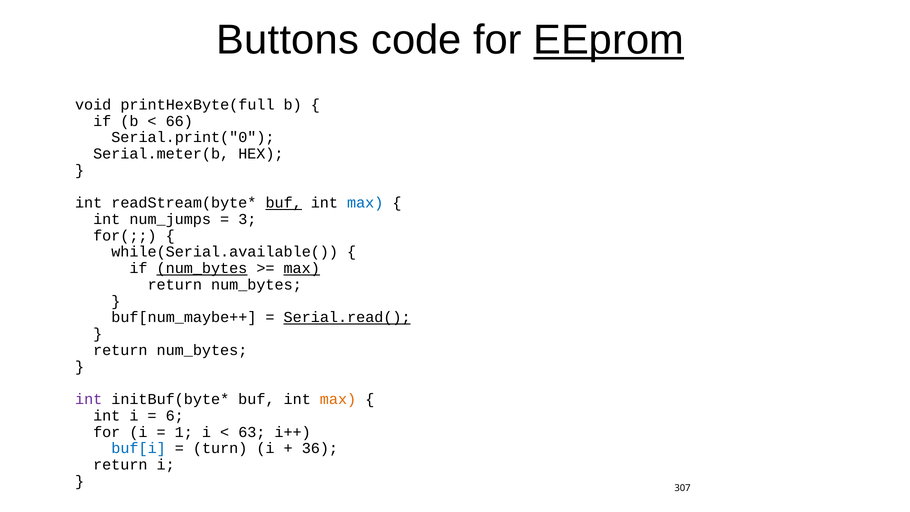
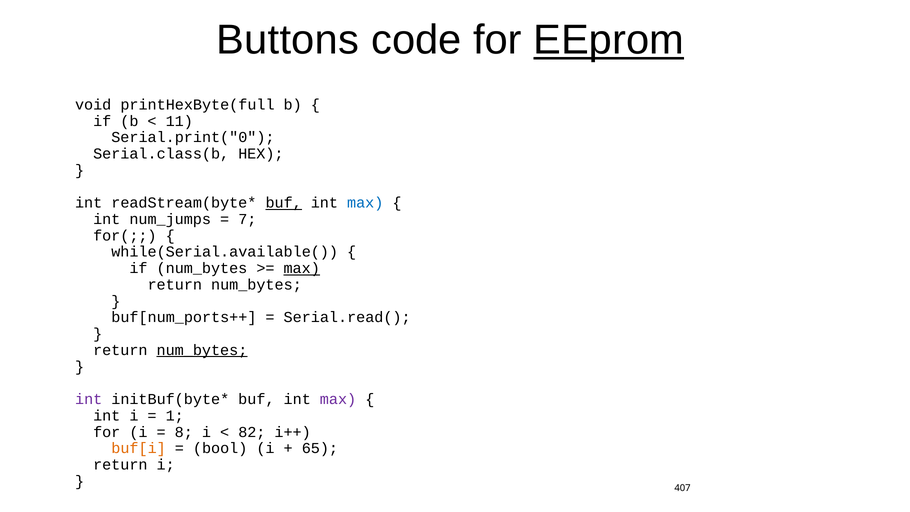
66: 66 -> 11 (179, 121)
Serial.meter(b: Serial.meter(b -> Serial.class(b (161, 154)
3: 3 -> 7 (247, 219)
num_bytes underline: present -> none (202, 268)
buf[num_maybe++: buf[num_maybe++ -> buf[num_ports++ (184, 317)
Serial.read( underline: present -> none (347, 317)
num_bytes underline: none -> present (202, 350)
max colour: orange -> purple (338, 399)
6: 6 -> 1 (175, 416)
1: 1 -> 8 (184, 432)
63: 63 -> 82 (252, 432)
buf[i colour: blue -> orange (139, 448)
turn: turn -> bool (220, 448)
36: 36 -> 65 (320, 448)
307: 307 -> 407 (683, 488)
